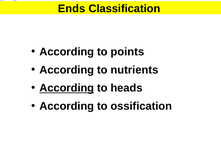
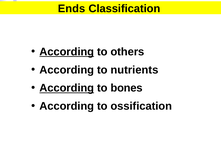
According underline: none -> present (67, 52)
points: points -> others (127, 52)
heads: heads -> bones (127, 88)
